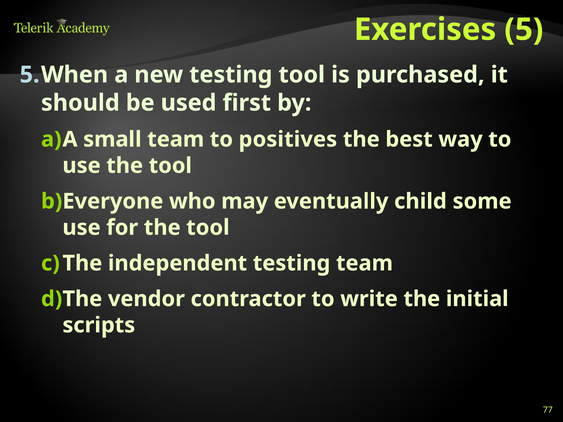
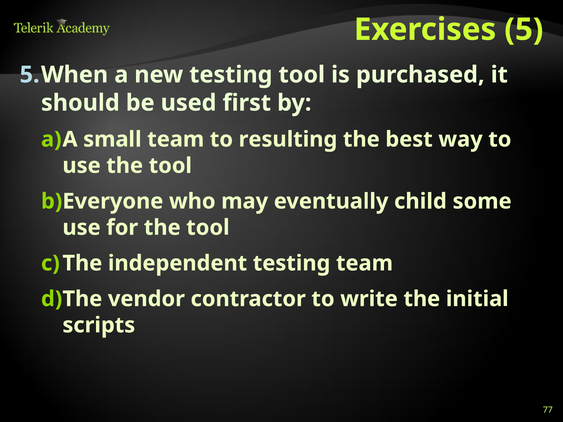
positives: positives -> resulting (288, 139)
